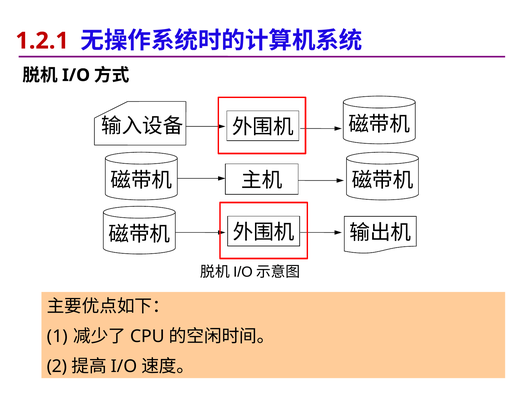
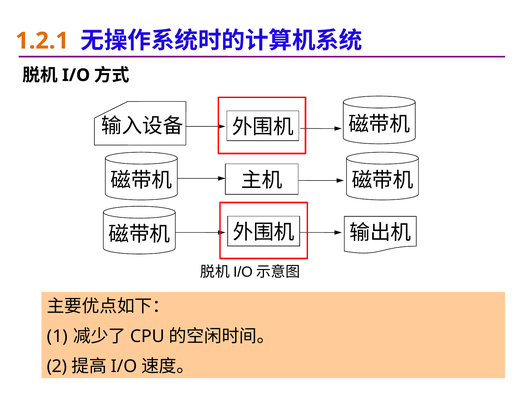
1.2.1 colour: red -> orange (42, 41)
